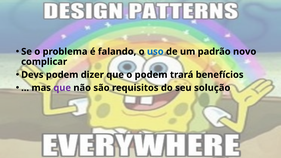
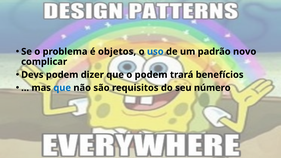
falando: falando -> objetos (117, 52)
que colour: purple -> blue (62, 88)
solução: solução -> número (212, 88)
